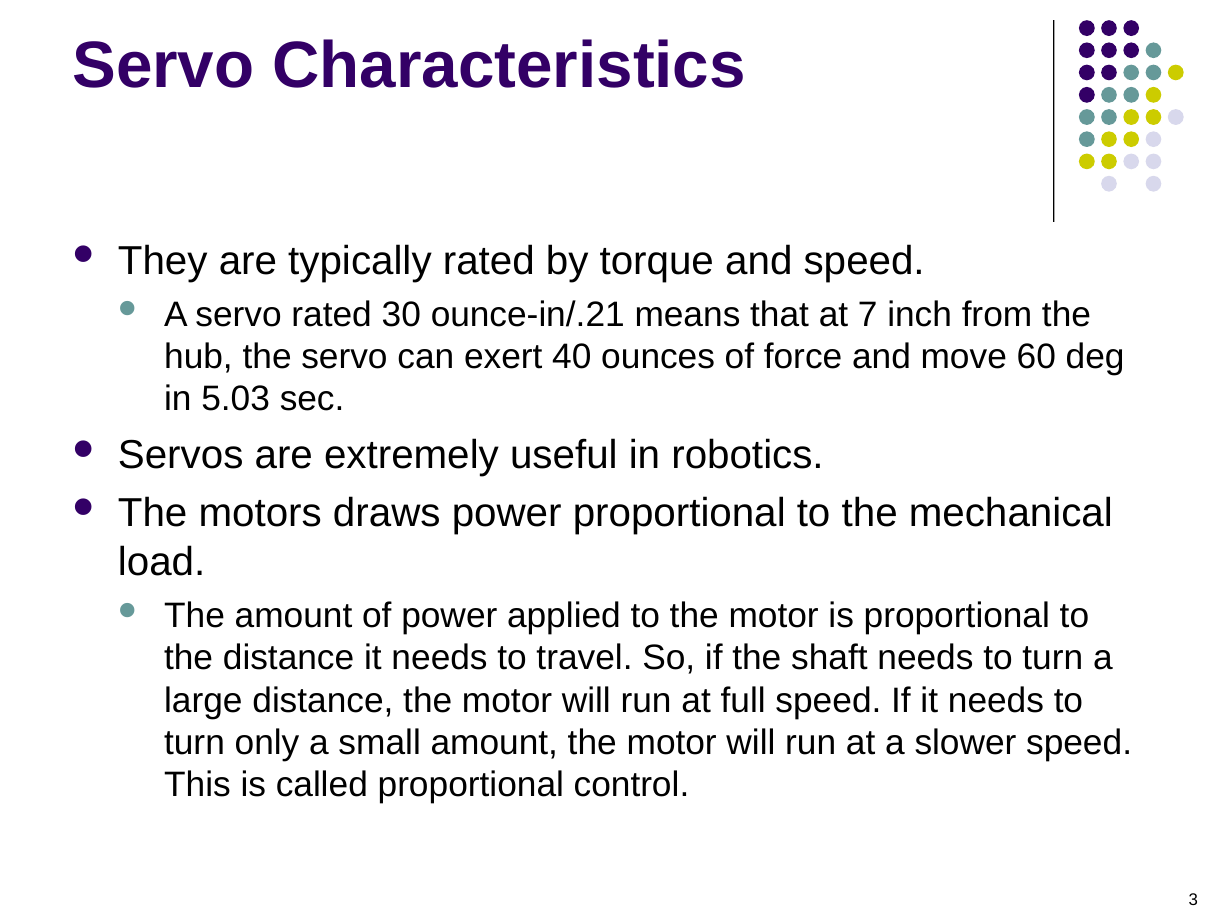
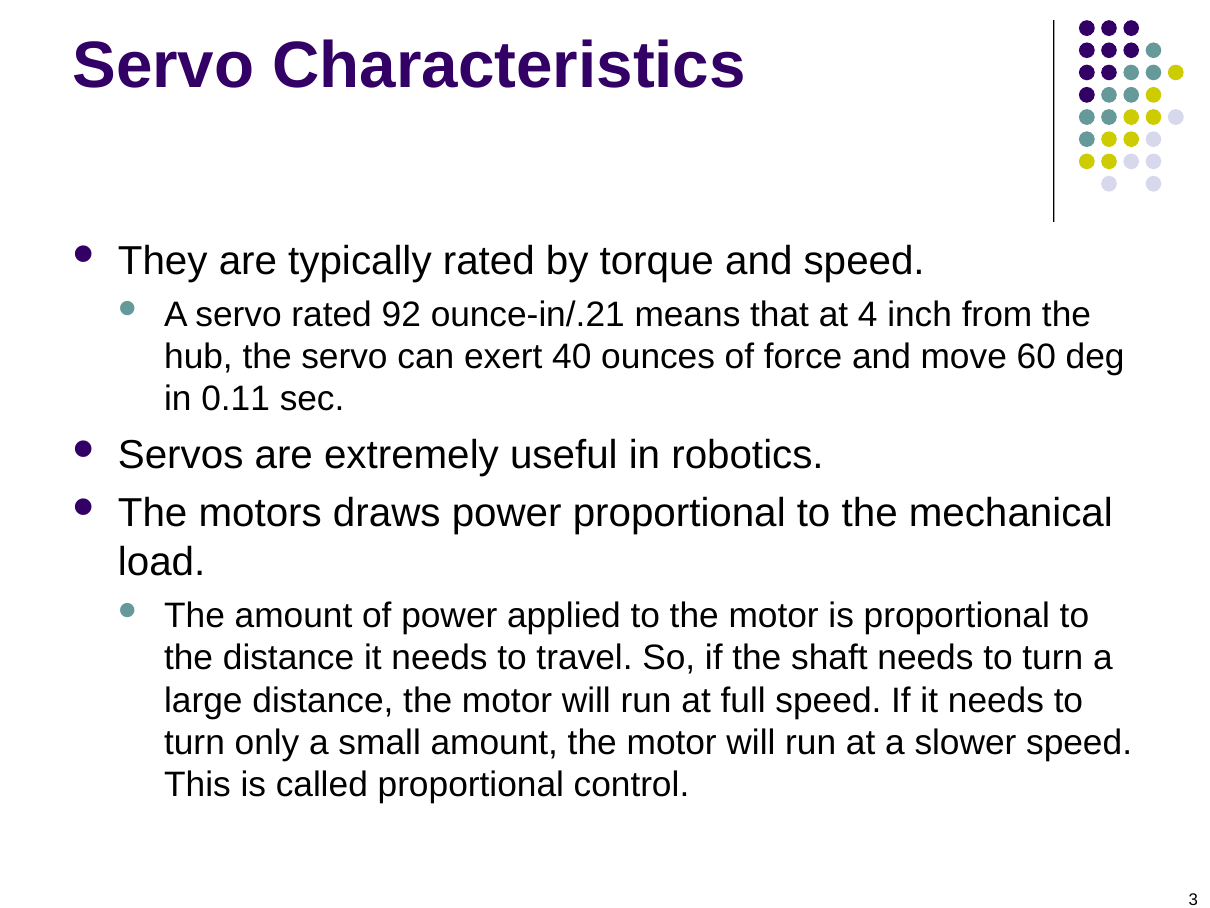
30: 30 -> 92 (401, 314)
7: 7 -> 4 (868, 314)
5.03: 5.03 -> 0.11 (236, 399)
